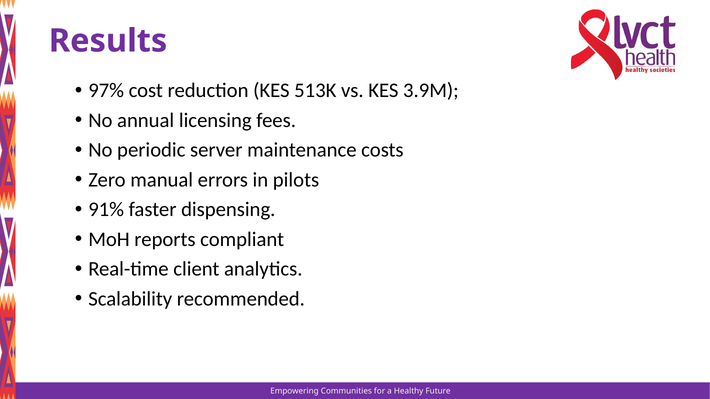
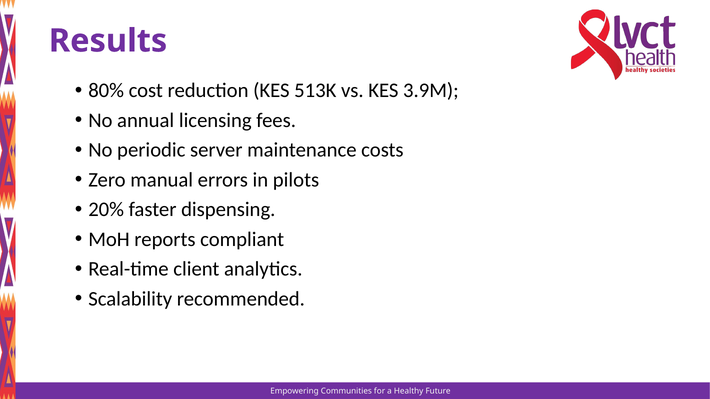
97%: 97% -> 80% (106, 91)
91%: 91% -> 20% (106, 210)
